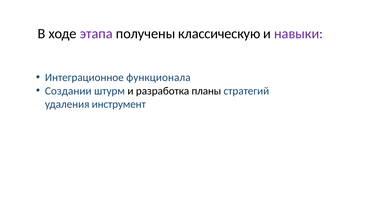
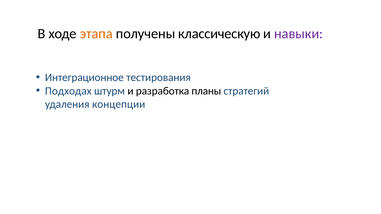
этапа colour: purple -> orange (96, 34)
функционала: функционала -> тестирования (158, 78)
Создании: Создании -> Подходах (68, 91)
инструмент: инструмент -> концепции (119, 104)
